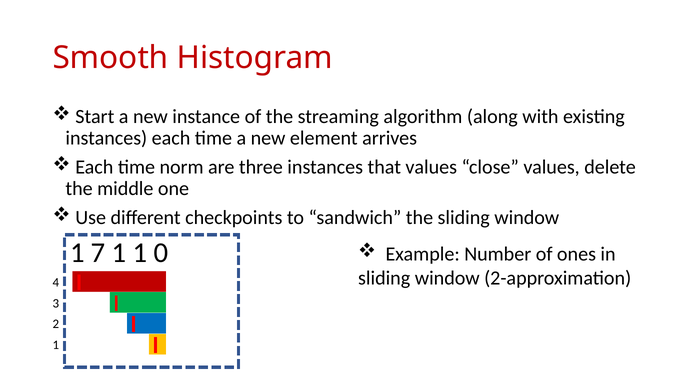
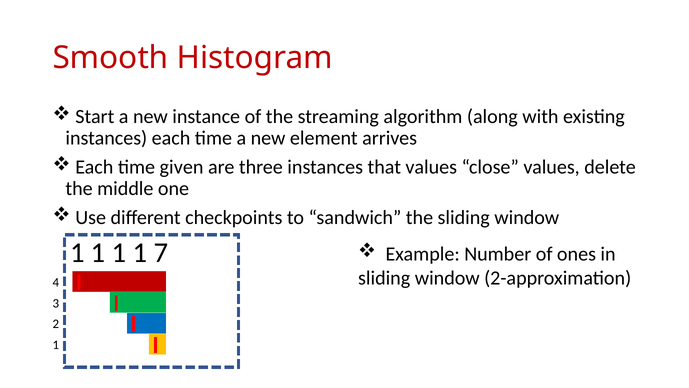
norm: norm -> given (182, 167)
7: 7 -> 1 (98, 253)
0: 0 -> 7 (161, 253)
